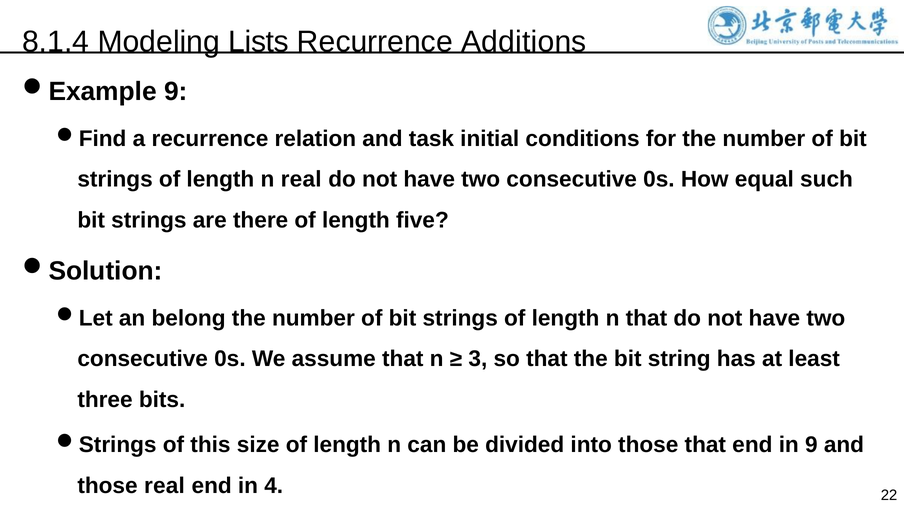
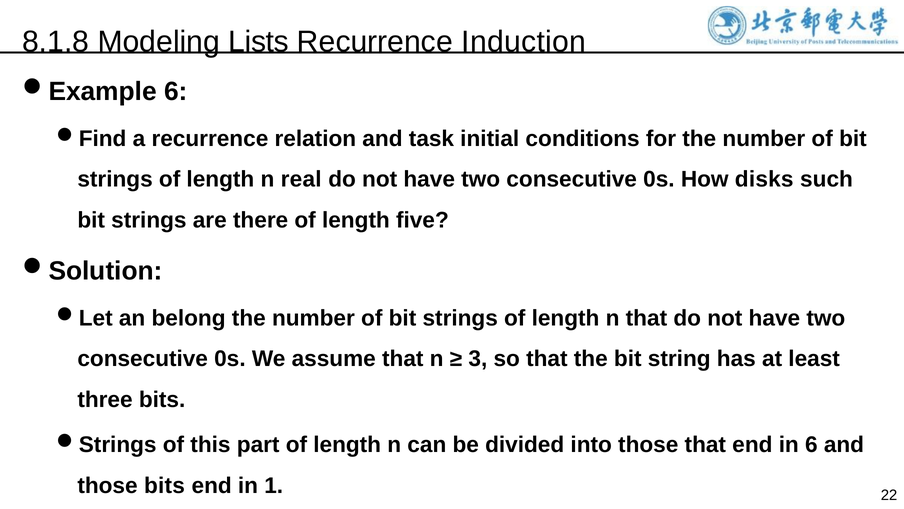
8.1.4: 8.1.4 -> 8.1.8 (56, 42)
Additions: Additions -> Induction (524, 42)
9: 9 -> 6 (176, 91)
equal: equal -> disks (764, 179)
size: size -> part (258, 444)
in 9: 9 -> 6 (811, 444)
those real: real -> bits (164, 485)
4: 4 -> 1 (274, 485)
